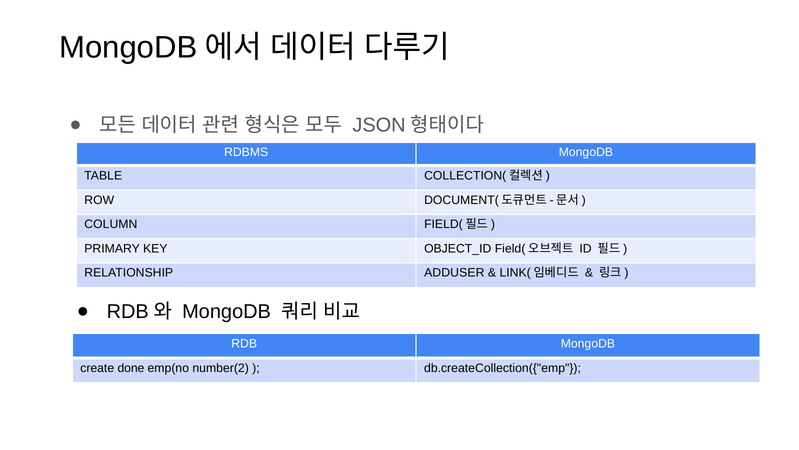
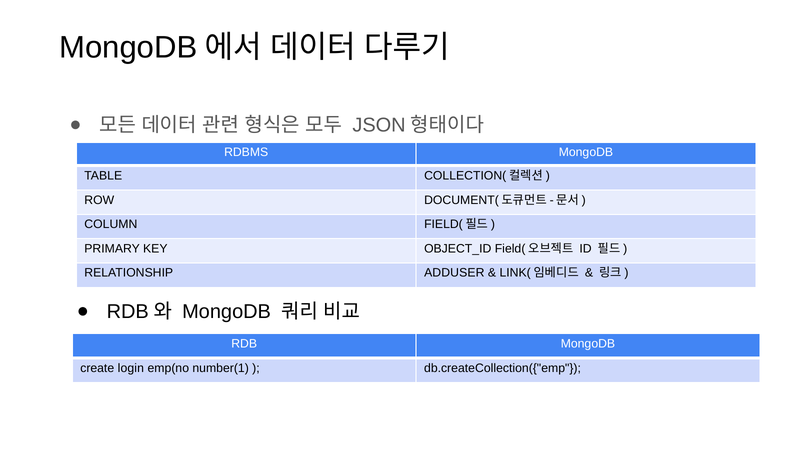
done: done -> login (131, 368)
number(2: number(2 -> number(1 (221, 368)
